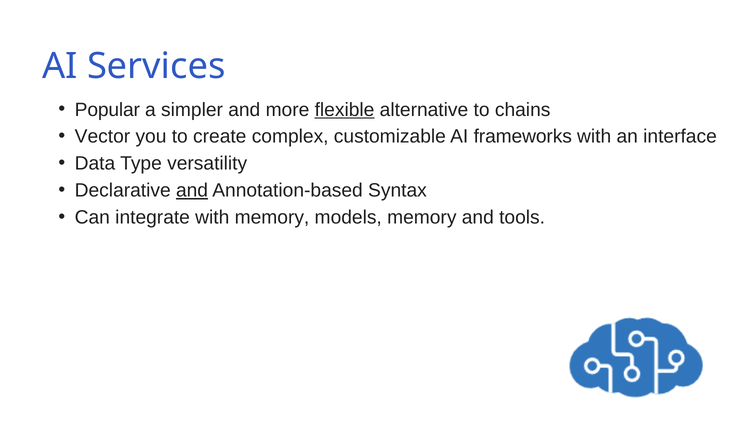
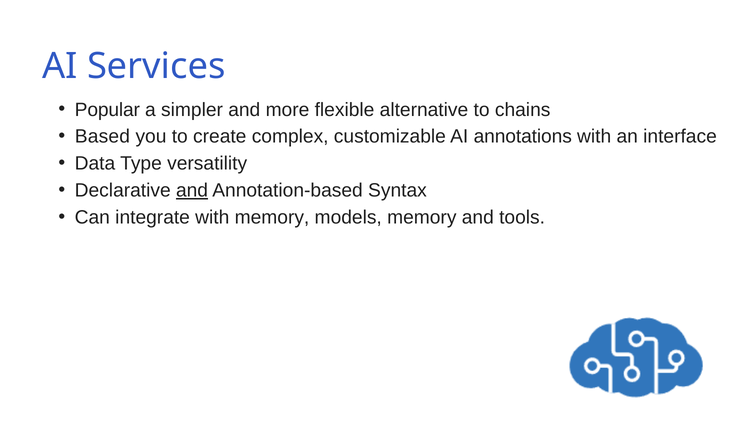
flexible underline: present -> none (345, 110)
Vector: Vector -> Based (102, 137)
frameworks: frameworks -> annotations (523, 137)
